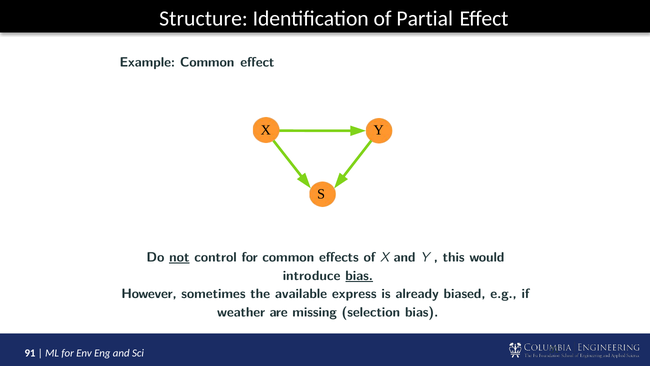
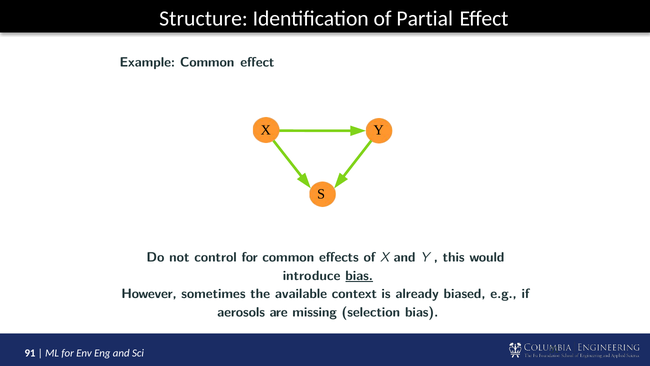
not underline: present -> none (179, 257)
express: express -> context (354, 294)
weather: weather -> aerosols (241, 312)
